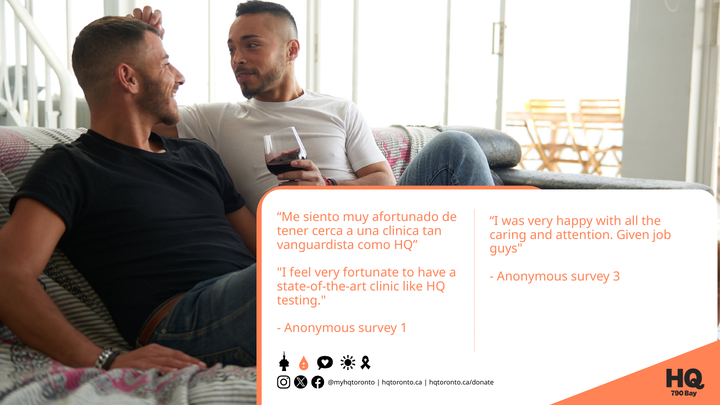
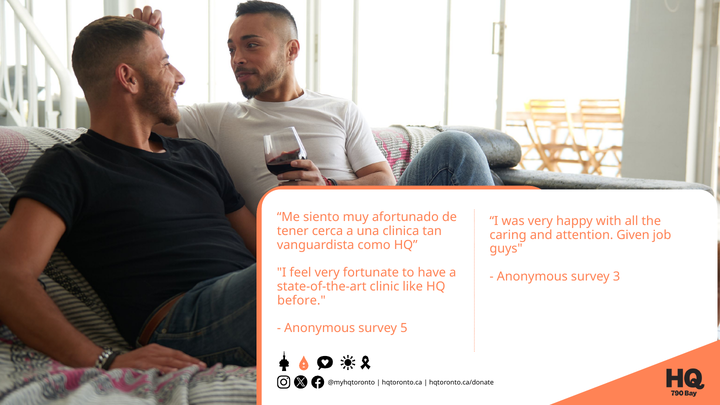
testing: testing -> before (301, 300)
1: 1 -> 5 (404, 328)
